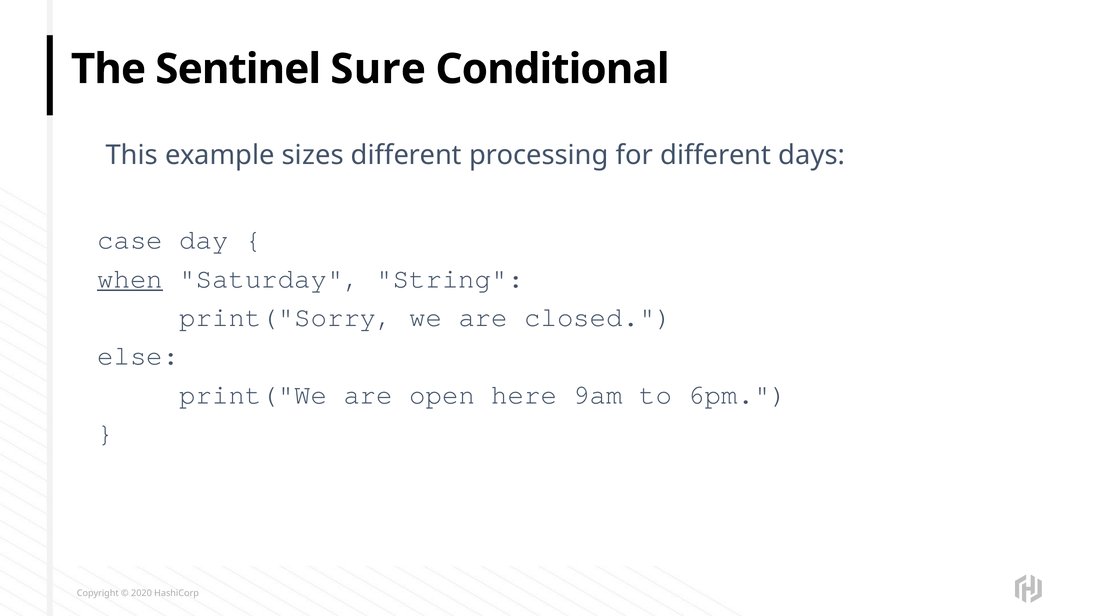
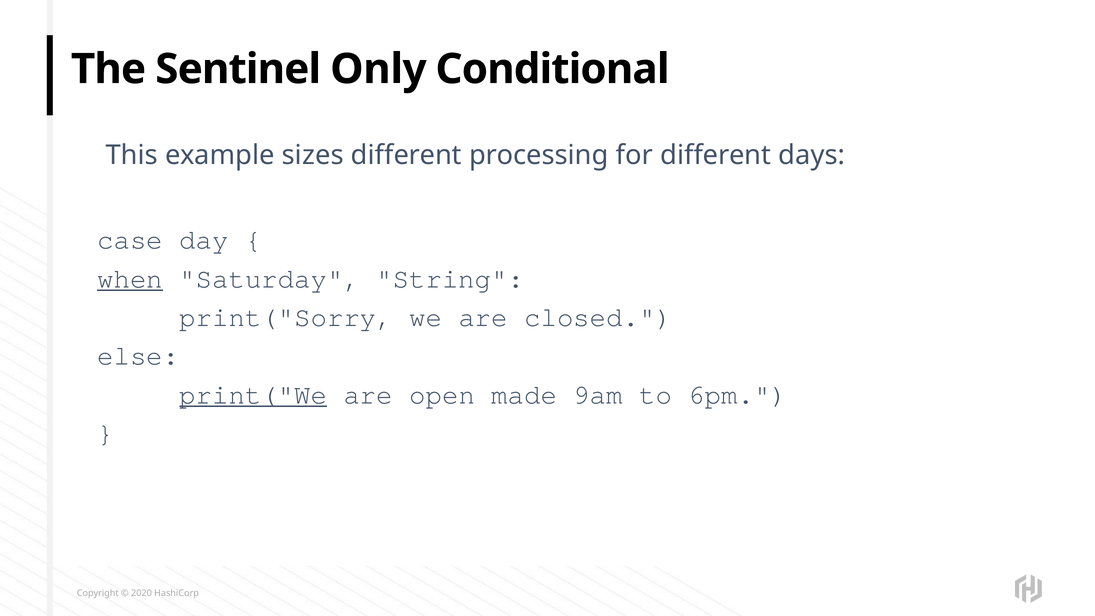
Sure: Sure -> Only (378, 69)
print("We underline: none -> present (253, 395)
here: here -> made (524, 395)
